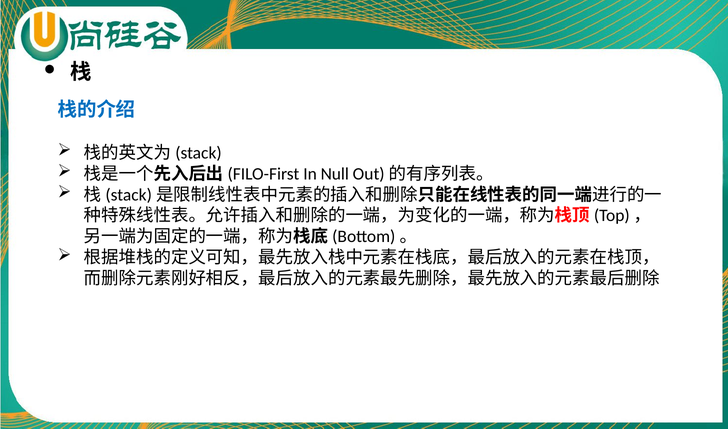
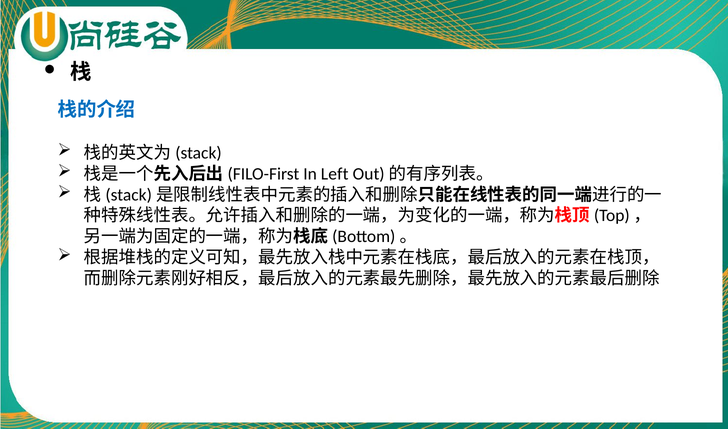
Null: Null -> Left (335, 174)
